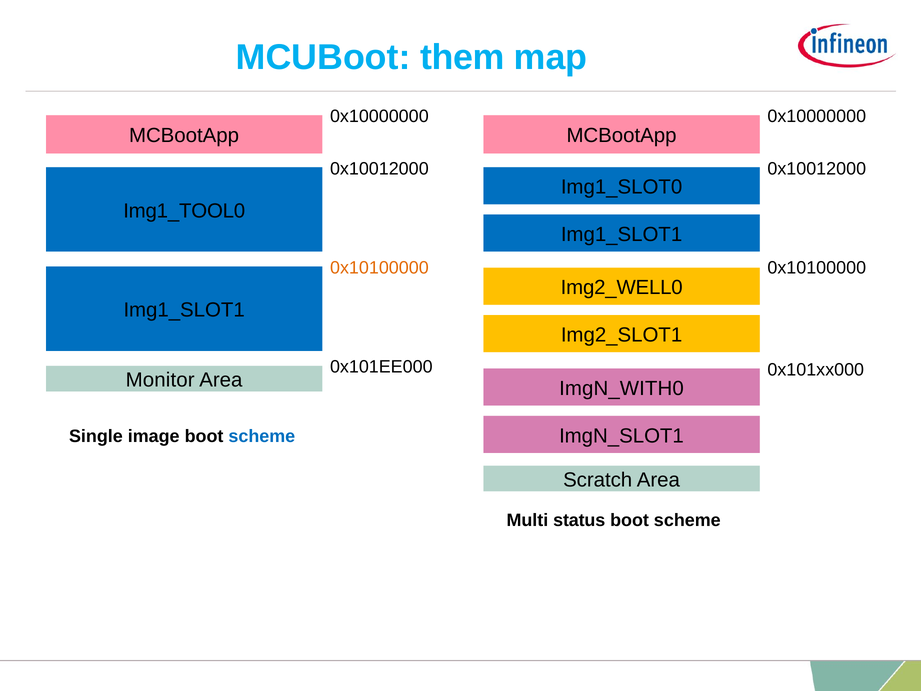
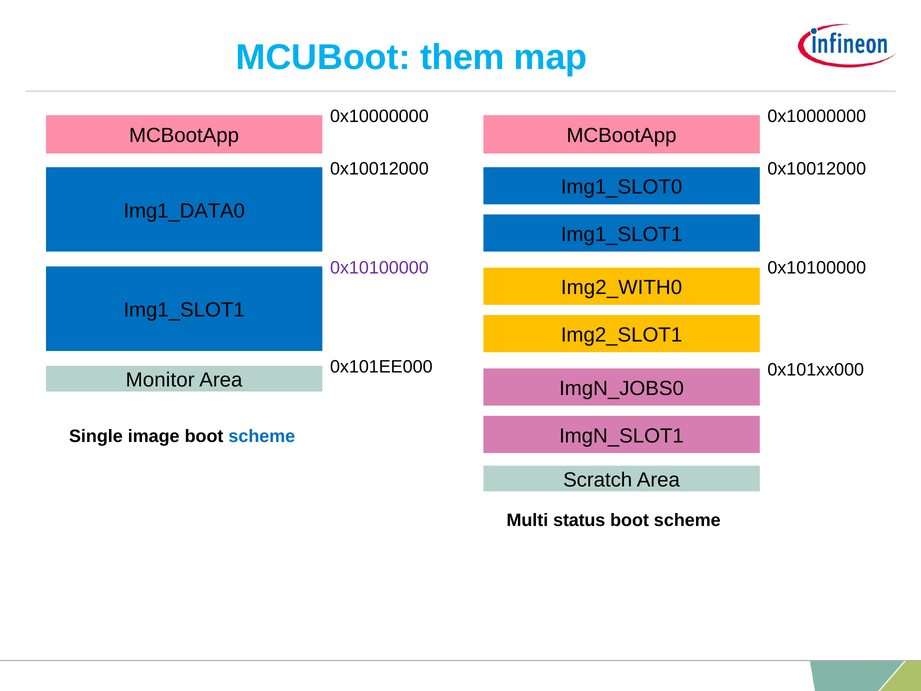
Img1_TOOL0: Img1_TOOL0 -> Img1_DATA0 (184, 211)
0x10100000 colour: orange -> purple (379, 268)
Img2_WELL0: Img2_WELL0 -> Img2_WITH0 (622, 288)
ImgN_WITH0: ImgN_WITH0 -> ImgN_JOBS0 (622, 388)
